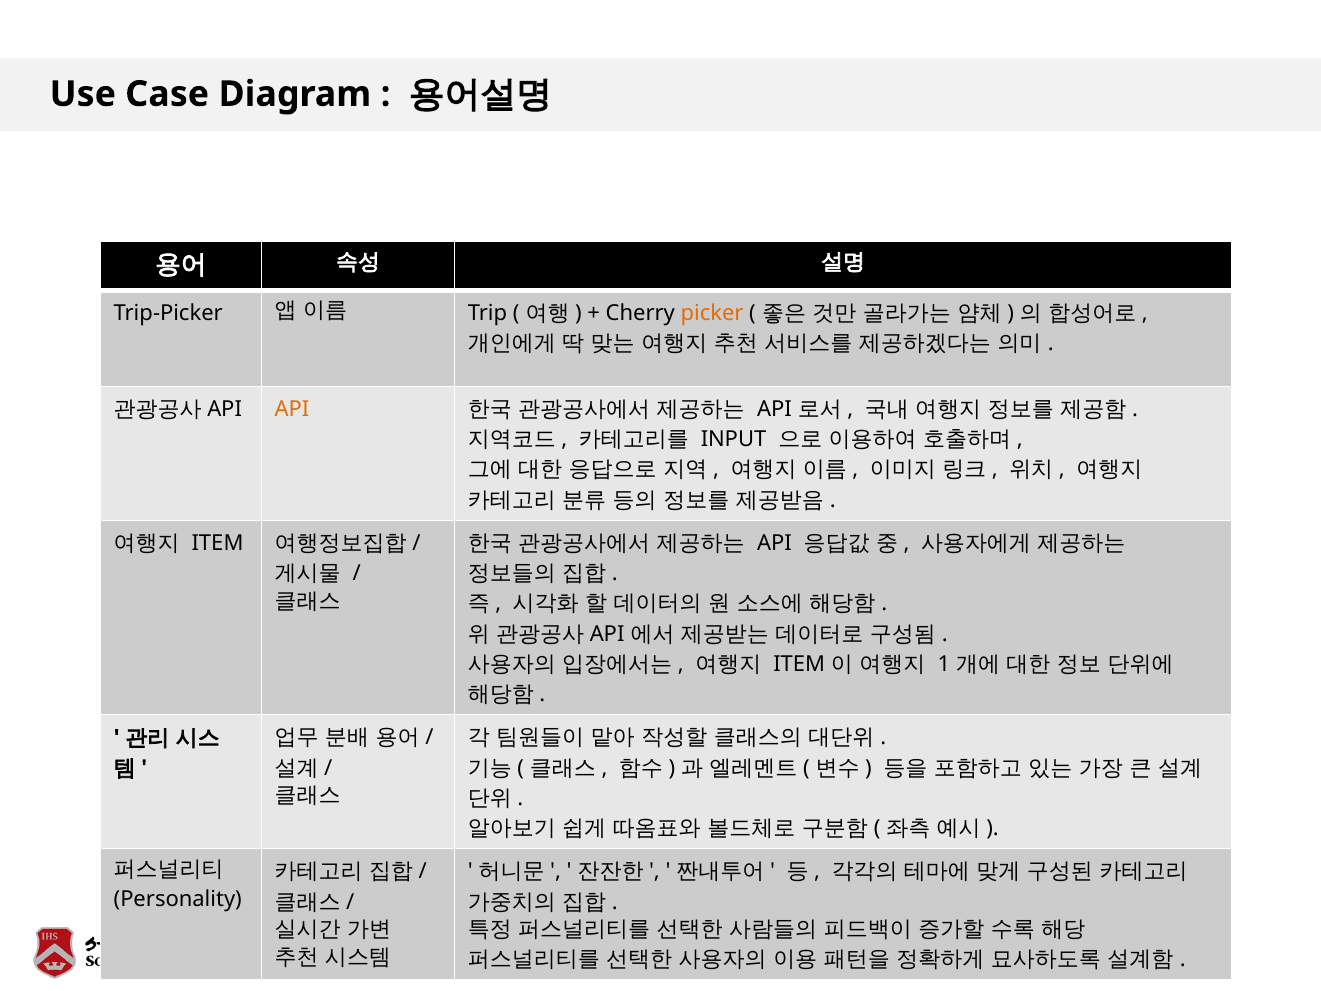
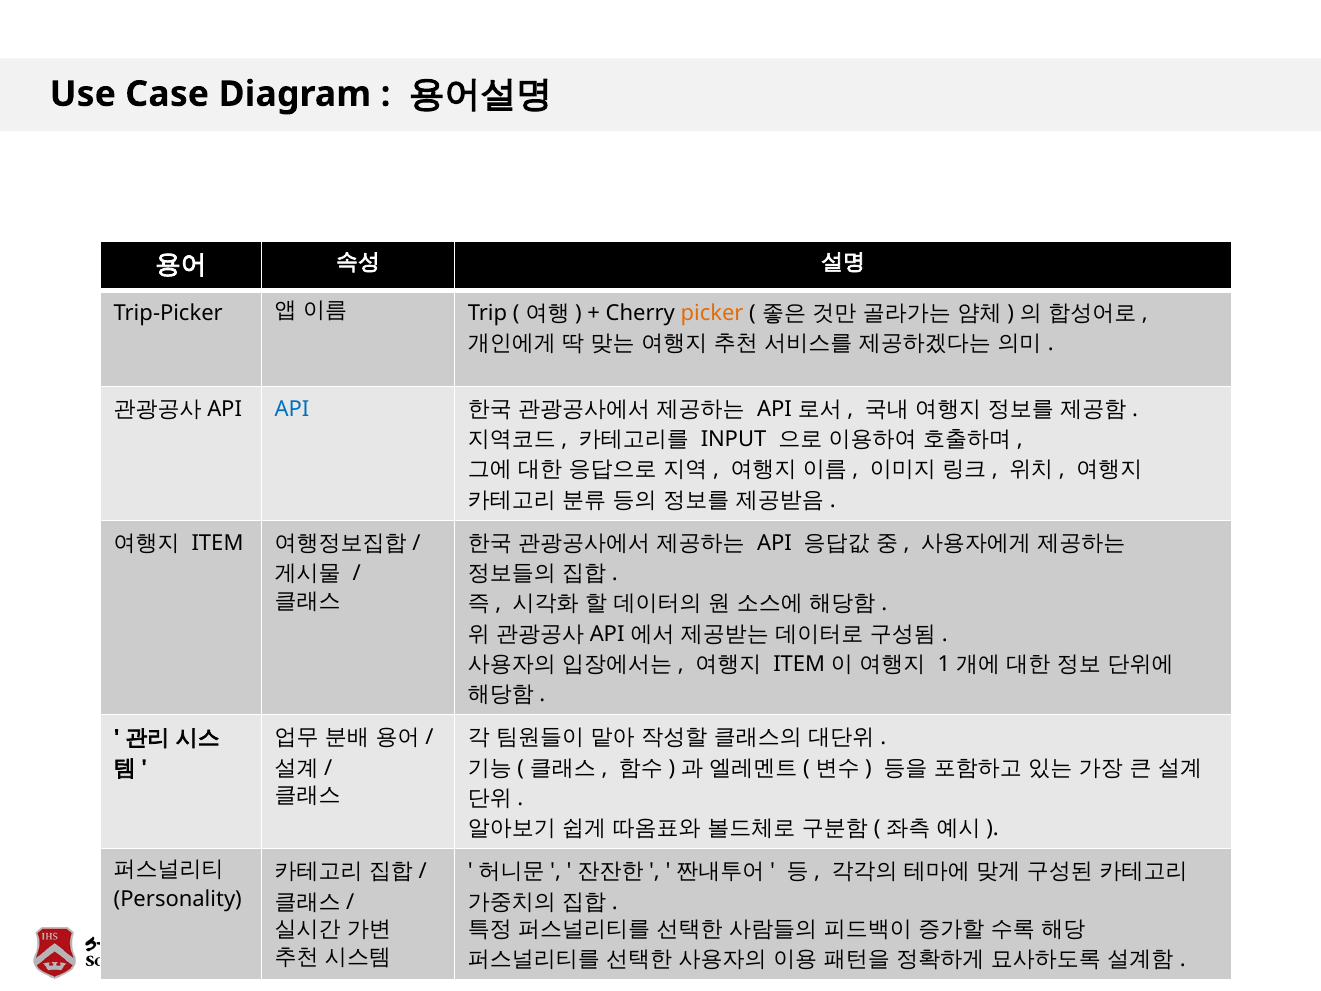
API colour: orange -> blue (292, 409)
